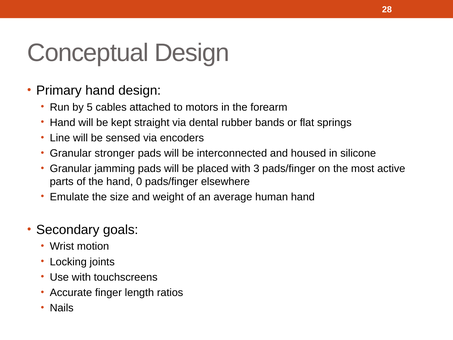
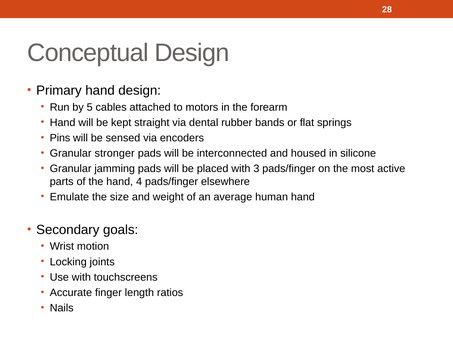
Line: Line -> Pins (60, 138)
0: 0 -> 4 (139, 181)
